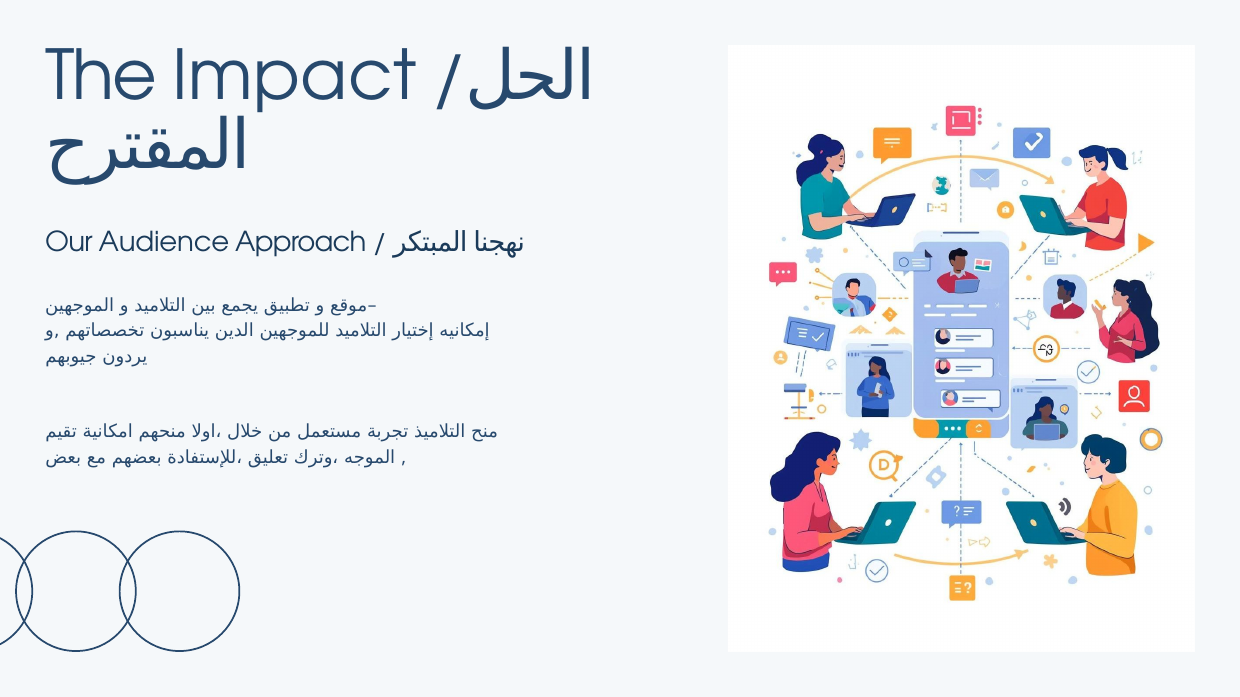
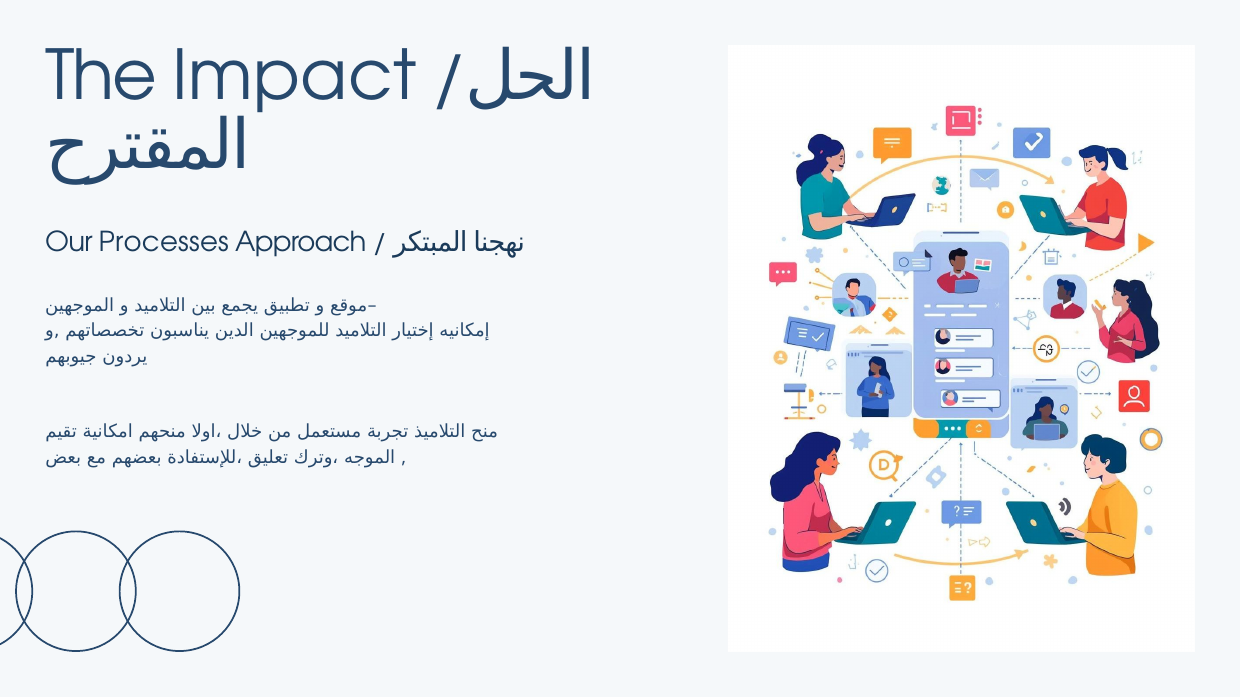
Audience: Audience -> Processes (164, 242)
